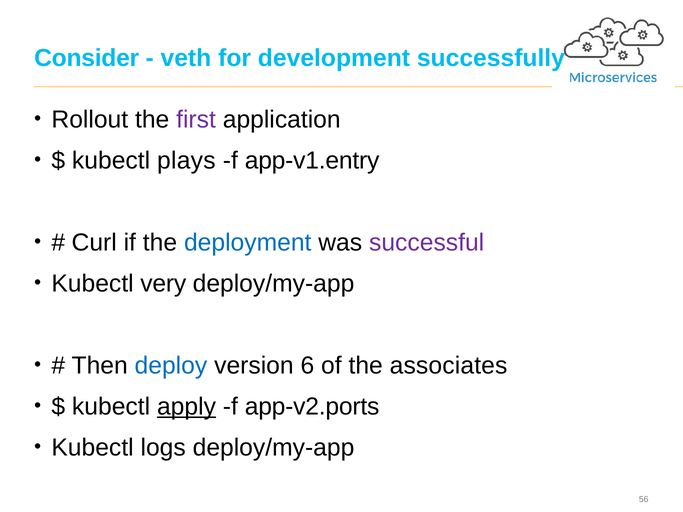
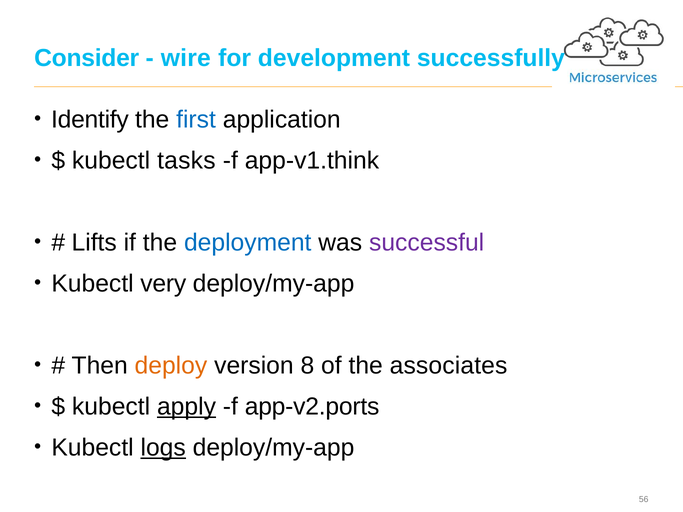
veth: veth -> wire (186, 58)
Rollout: Rollout -> Identify (90, 120)
first colour: purple -> blue (196, 120)
plays: plays -> tasks (186, 161)
app-v1.entry: app-v1.entry -> app-v1.think (312, 161)
Curl: Curl -> Lifts (94, 243)
deploy colour: blue -> orange (171, 366)
6: 6 -> 8 (307, 366)
logs underline: none -> present (163, 448)
